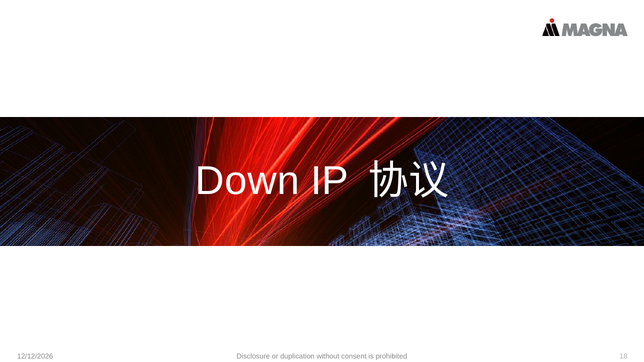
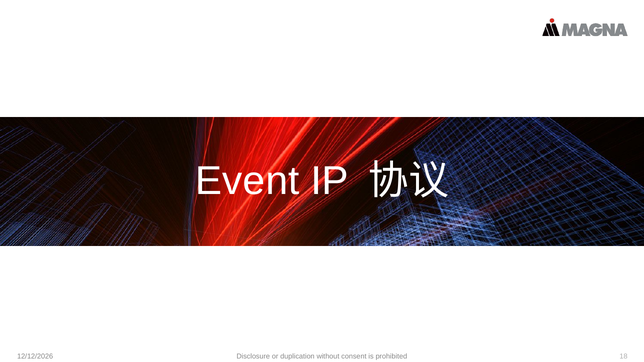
Down: Down -> Event (247, 181)
